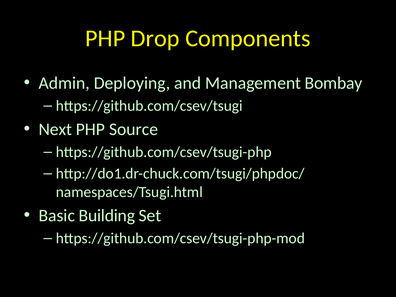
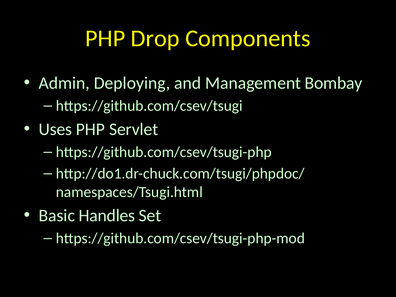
Next: Next -> Uses (55, 129)
Source: Source -> Servlet (134, 129)
Building: Building -> Handles (107, 216)
